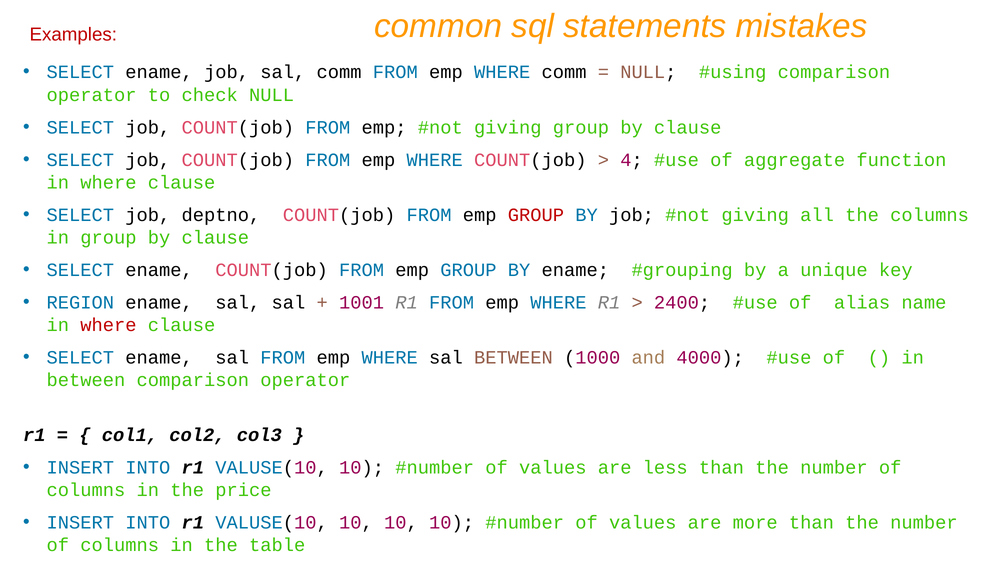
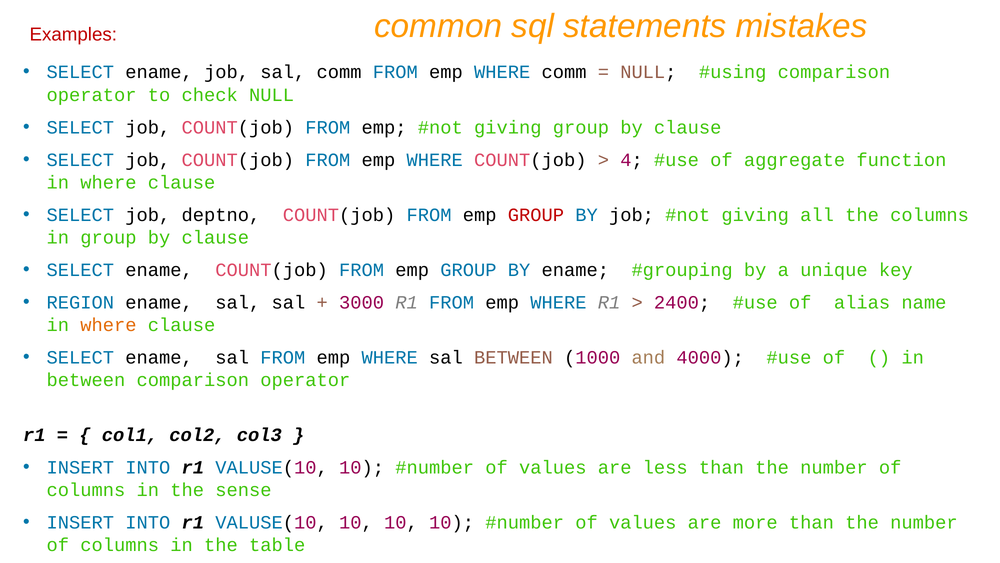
1001: 1001 -> 3000 (362, 302)
where colour: red -> orange (108, 325)
price: price -> sense (243, 490)
